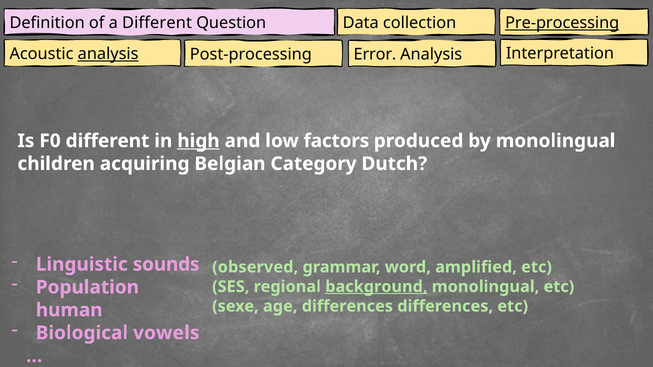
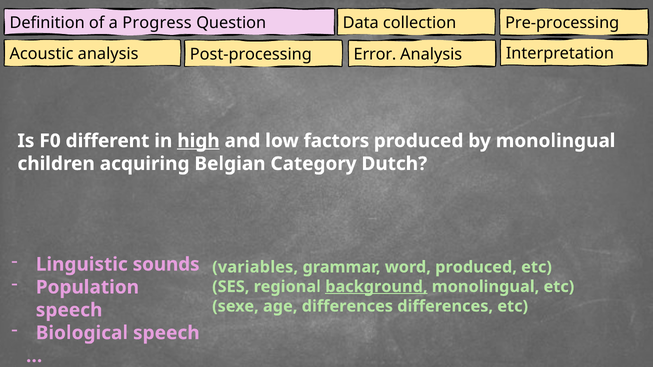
a Different: Different -> Progress (157, 23)
Pre-processing underline: present -> none (562, 23)
analysis underline: present -> none (108, 54)
observed: observed -> variables (255, 267)
word amplified: amplified -> produced (476, 267)
human: human -> speech (69, 310)
Biological vowels: vowels -> speech (166, 333)
